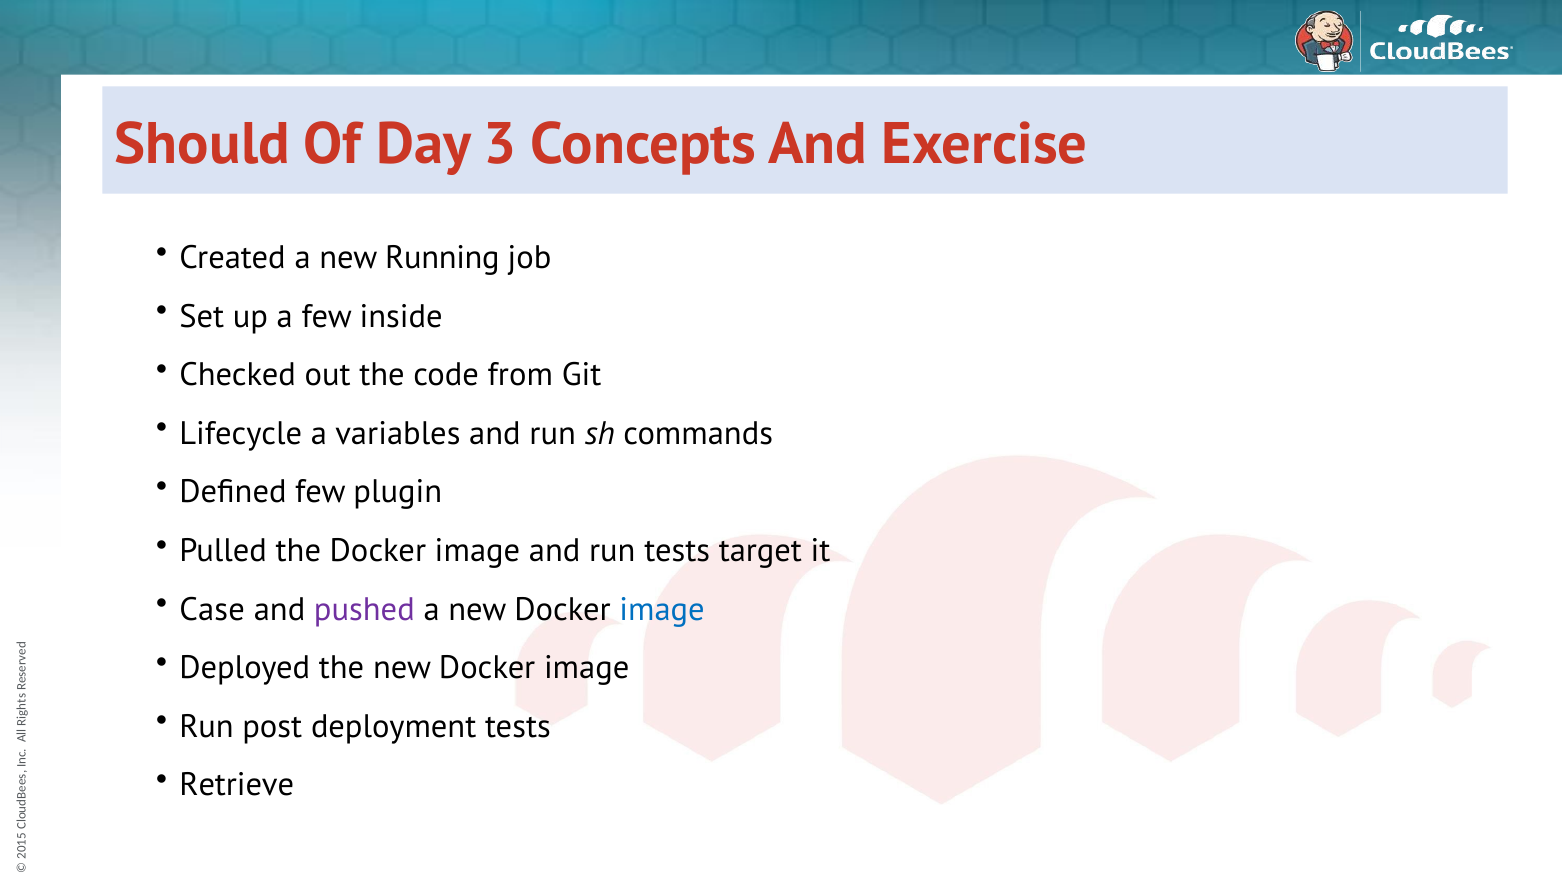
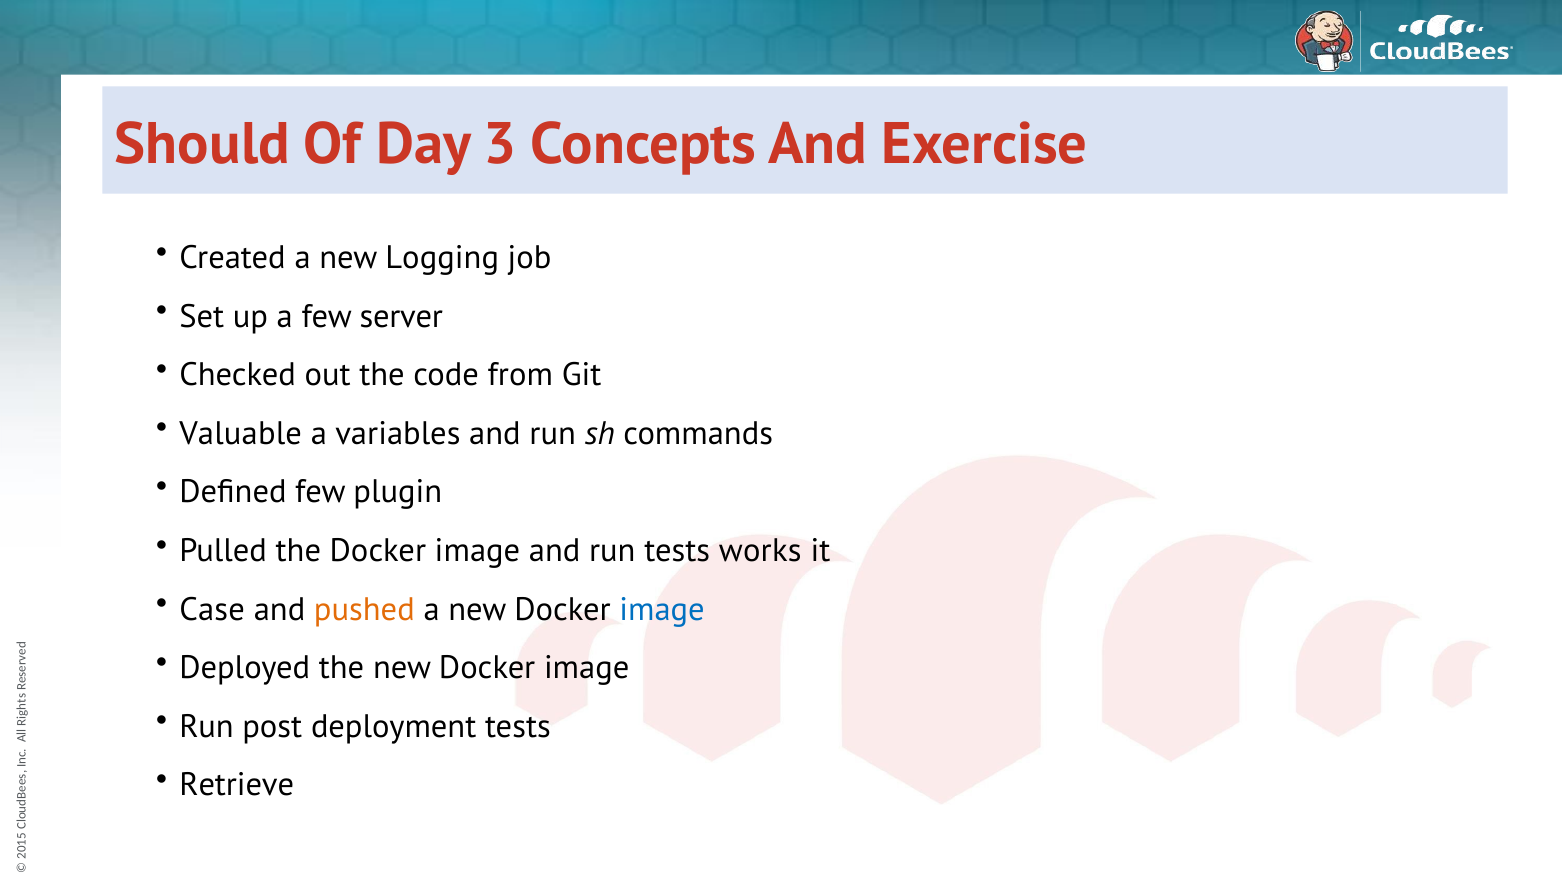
Running: Running -> Logging (442, 258)
inside: inside -> server (401, 316)
Lifecycle: Lifecycle -> Valuable (241, 433)
target: target -> works (760, 550)
pushed colour: purple -> orange (364, 609)
